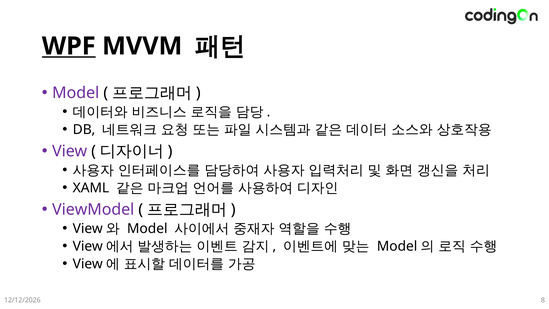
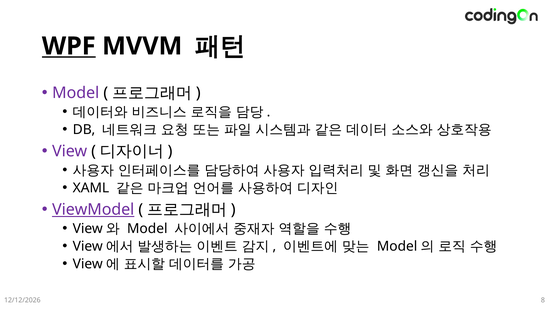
ViewModel underline: none -> present (93, 210)
